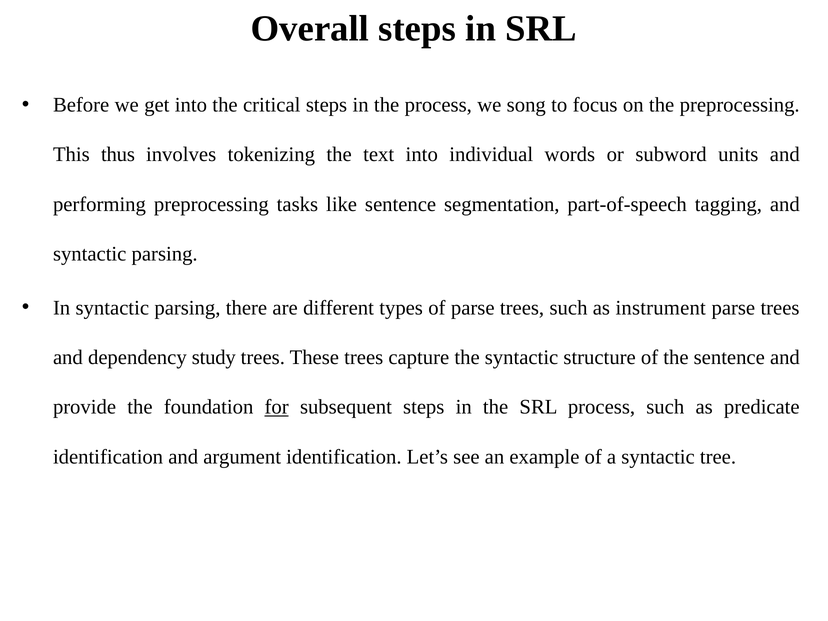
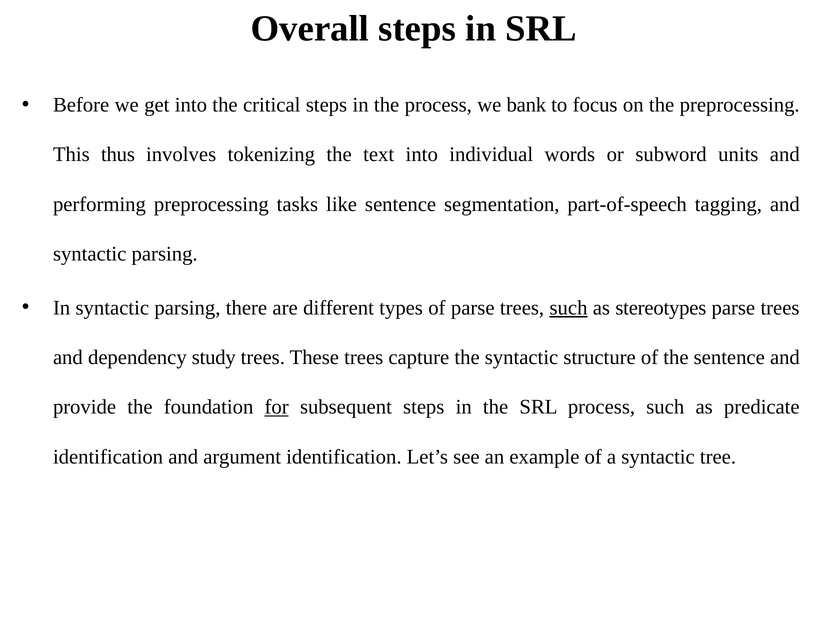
song: song -> bank (526, 105)
such underline: none -> present (569, 308)
instrument: instrument -> stereotypes (661, 308)
